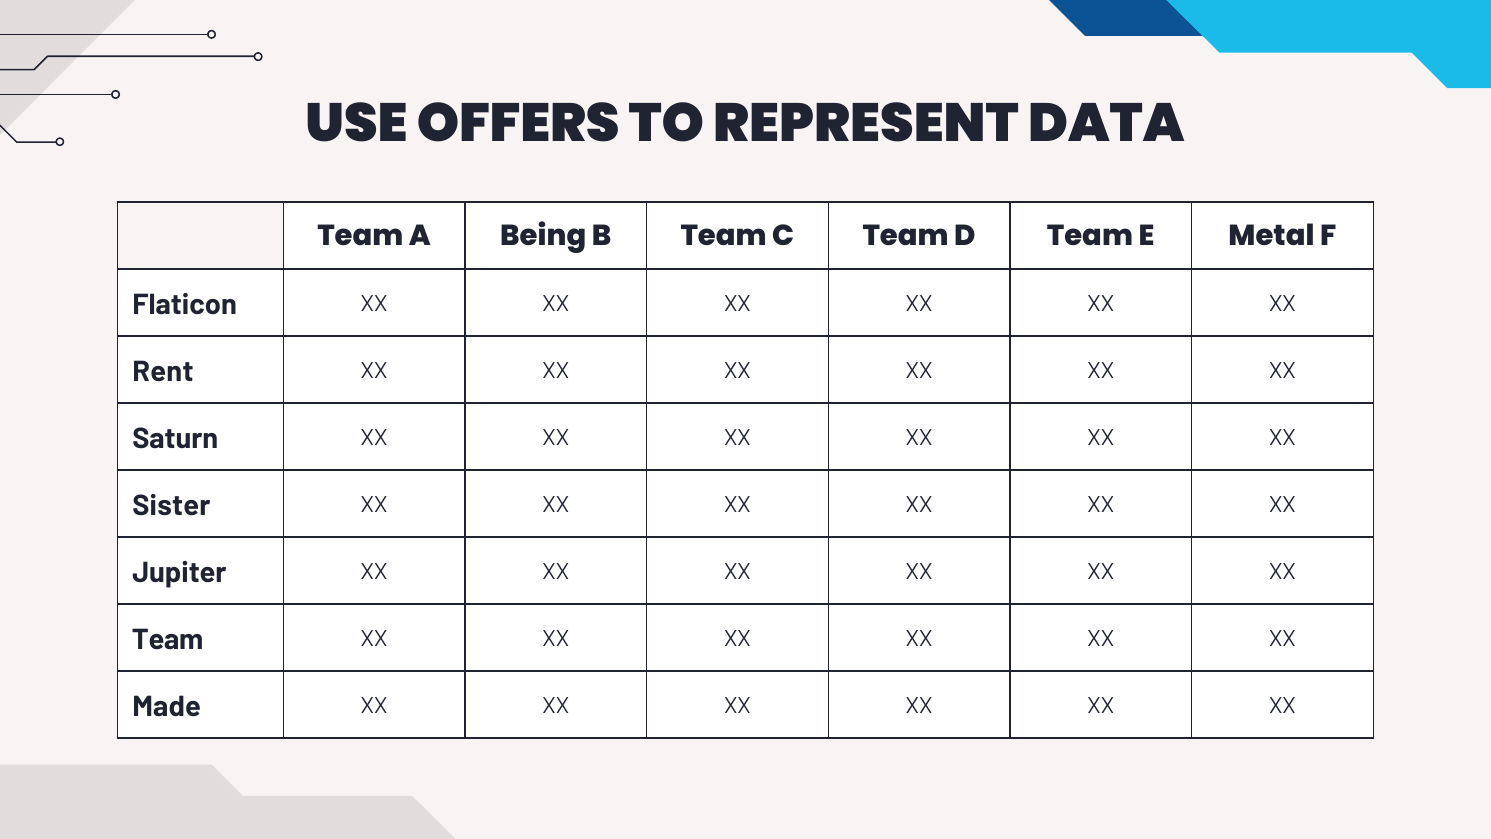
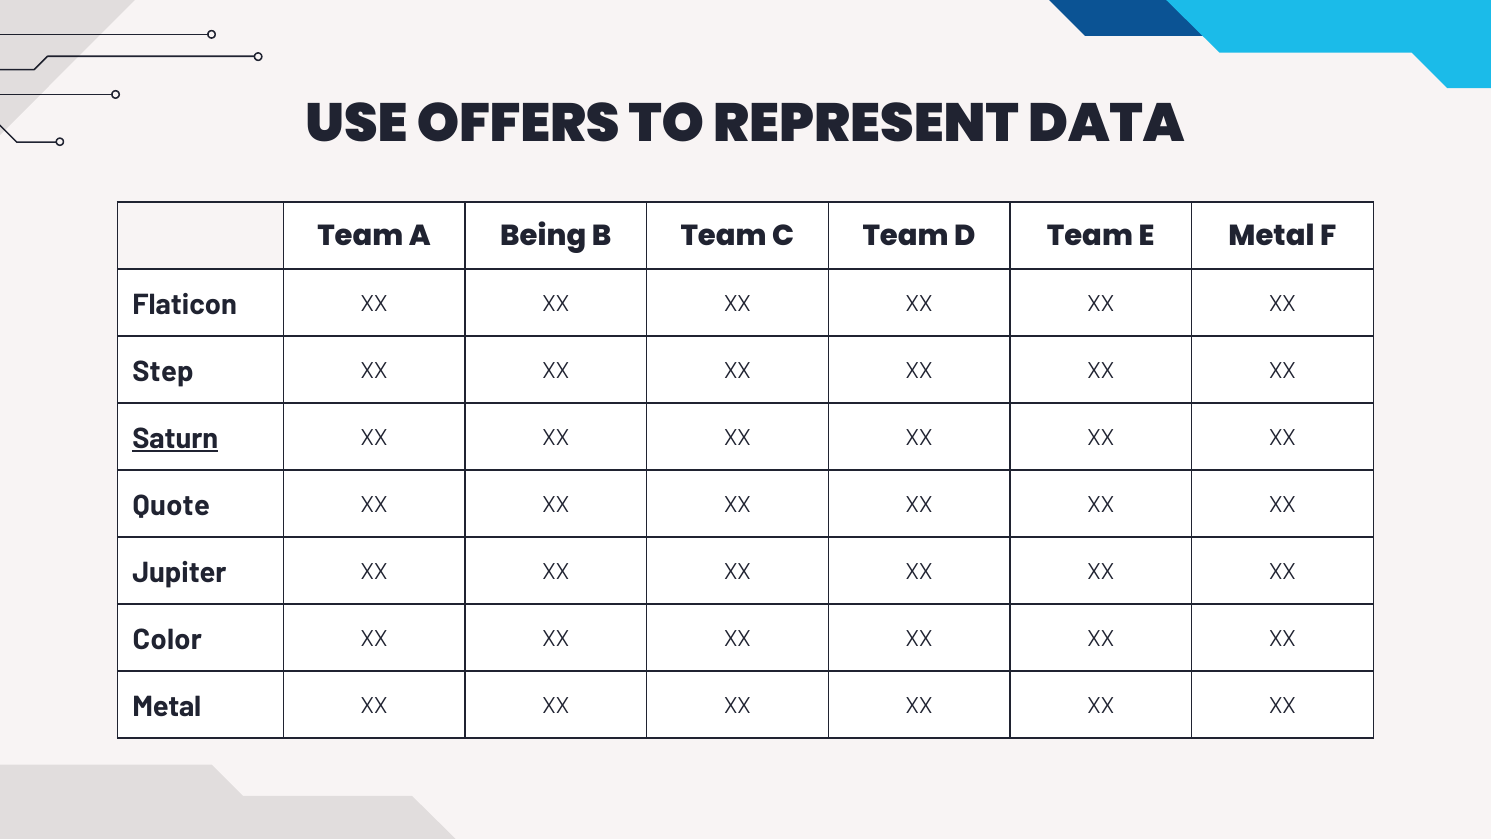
Rent: Rent -> Step (163, 372)
Saturn underline: none -> present (175, 438)
Sister: Sister -> Quote (171, 505)
Team: Team -> Color (167, 639)
Made: Made -> Metal (167, 706)
